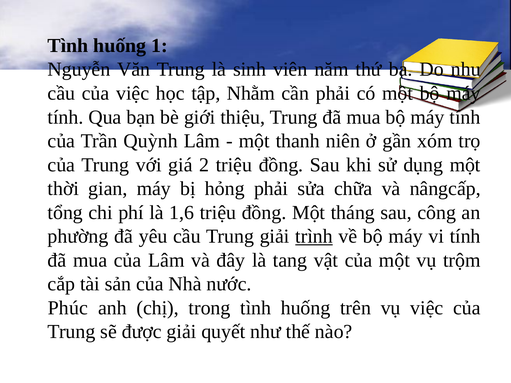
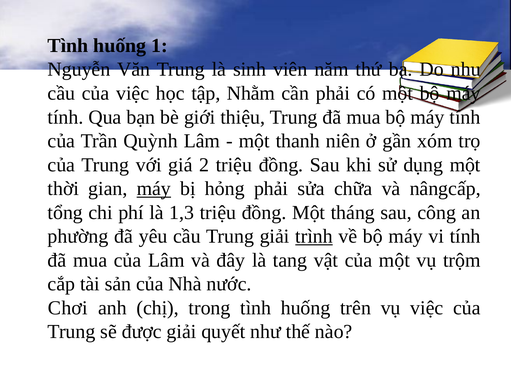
máy underline: none -> present (154, 189)
1,6: 1,6 -> 1,3 (182, 213)
Phúc: Phúc -> Chơi (68, 308)
